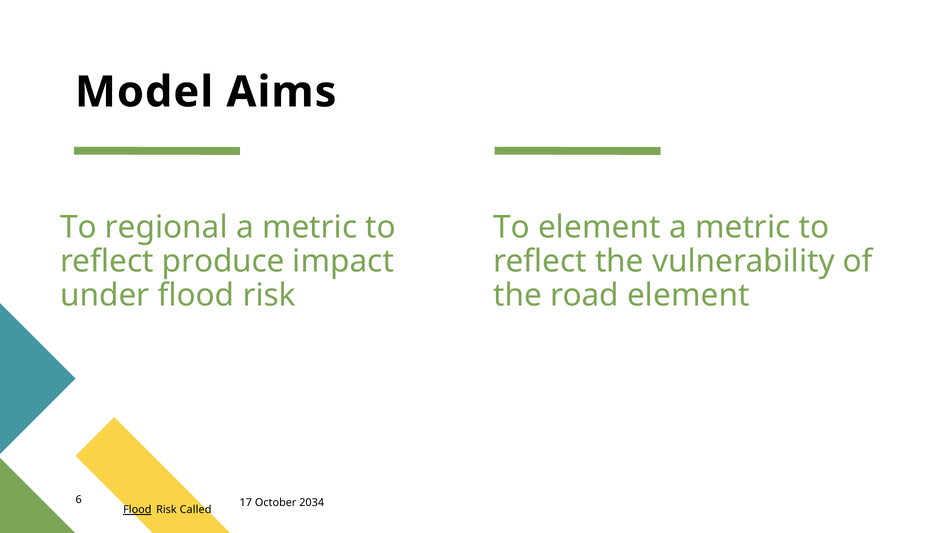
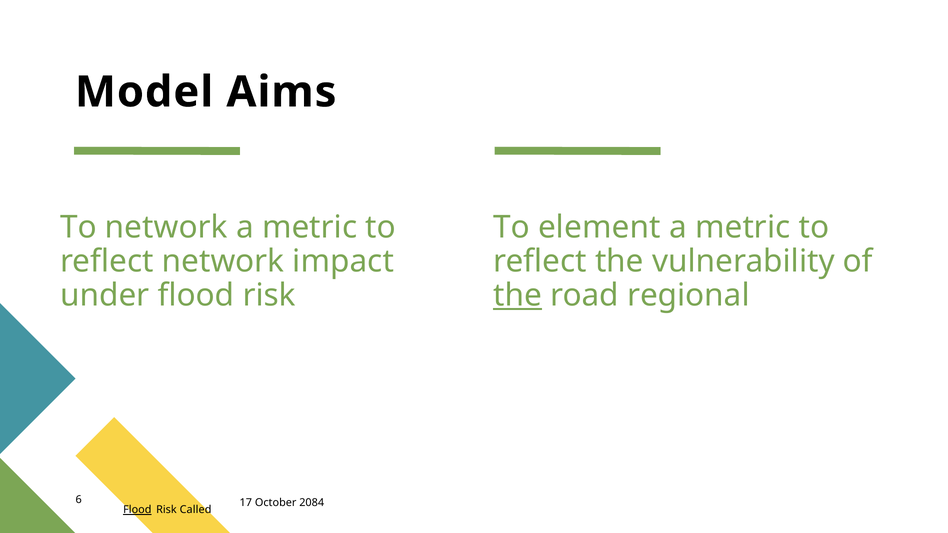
To regional: regional -> network (166, 227)
reflect produce: produce -> network (223, 261)
the underline: none -> present (518, 295)
road element: element -> regional (688, 295)
2034: 2034 -> 2084 (312, 503)
